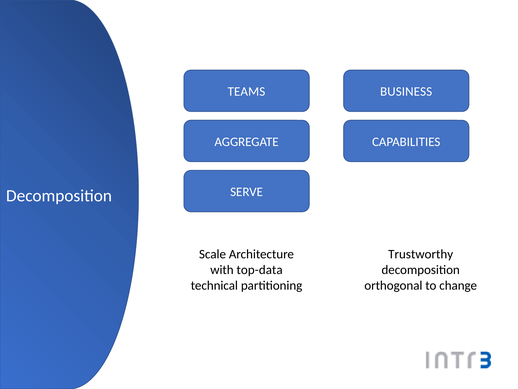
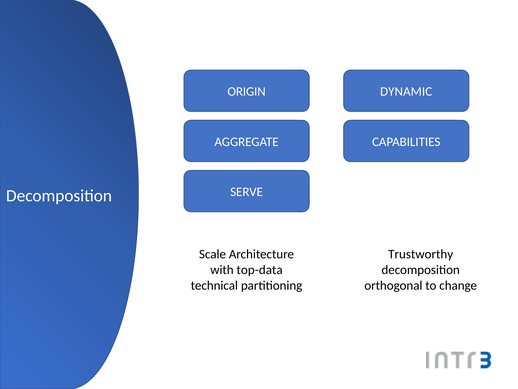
TEAMS: TEAMS -> ORIGIN (247, 92)
BUSINESS: BUSINESS -> DYNAMIC (406, 92)
